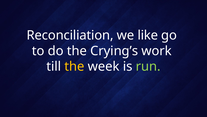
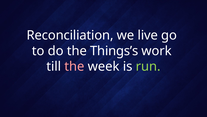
like: like -> live (148, 35)
Crying’s: Crying’s -> Things’s (114, 51)
the colour: yellow -> pink (74, 66)
